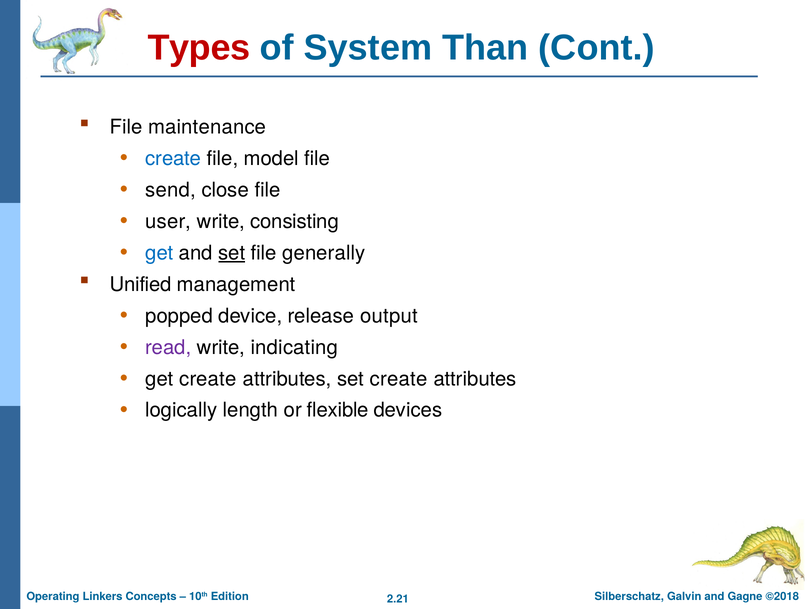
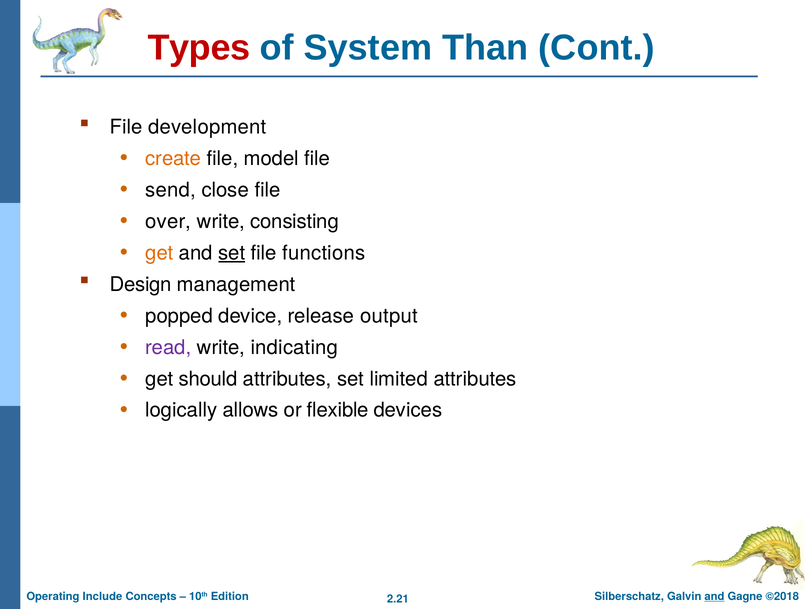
maintenance: maintenance -> development (207, 127)
create colour: blue -> orange (173, 159)
user: user -> over (168, 222)
get colour: blue -> orange (159, 253)
generally: generally -> functions (324, 253)
Unified: Unified -> Design (141, 284)
get create: create -> should (208, 379)
set create: create -> limited (399, 379)
length: length -> allows (251, 410)
Linkers: Linkers -> Include (102, 596)
and underline: none -> present (714, 597)
